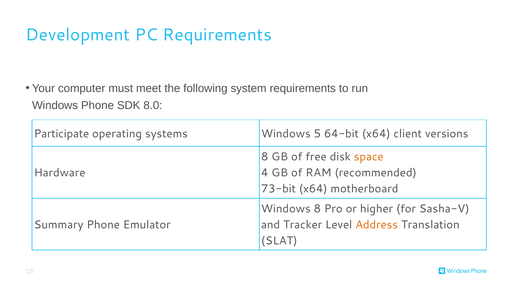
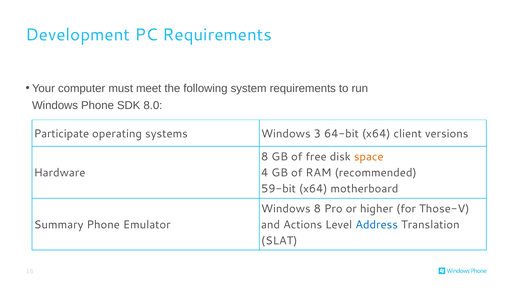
5: 5 -> 3 (317, 134)
73-bit: 73-bit -> 59-bit (278, 189)
Sasha-V: Sasha-V -> Those-V (444, 209)
Tracker: Tracker -> Actions (303, 225)
Address colour: orange -> blue (377, 225)
